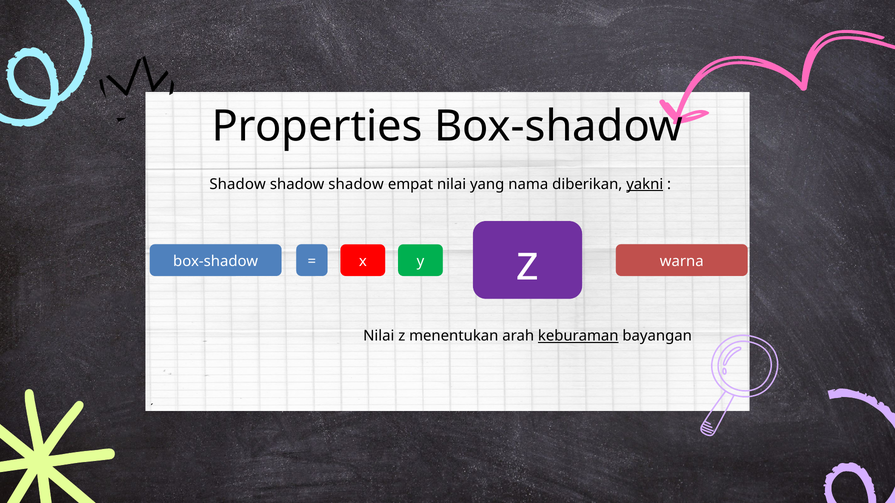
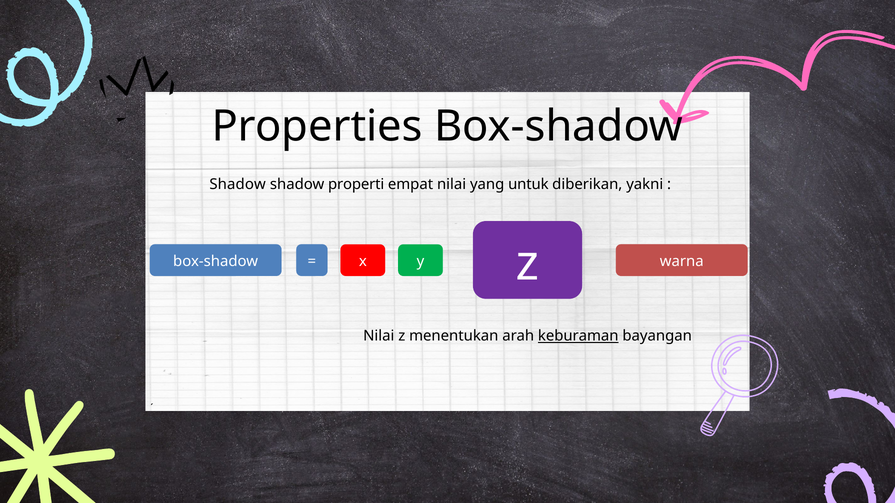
shadow: shadow -> properti (356, 184)
nama: nama -> untuk (528, 184)
yakni underline: present -> none (645, 184)
